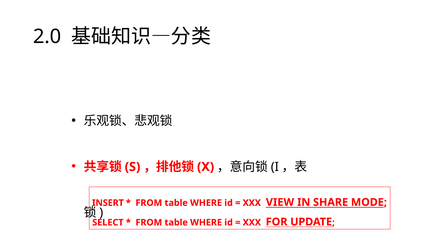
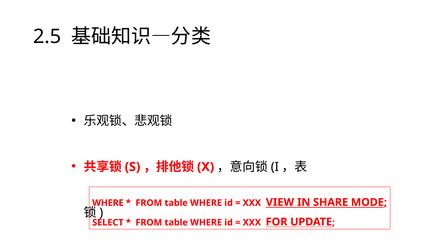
2.0: 2.0 -> 2.5 (47, 37)
INSERT: INSERT -> WHERE (108, 203)
